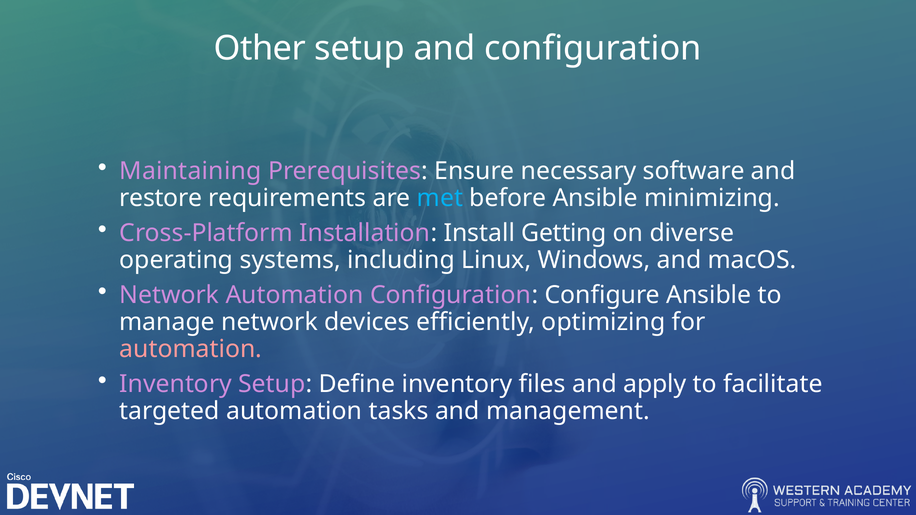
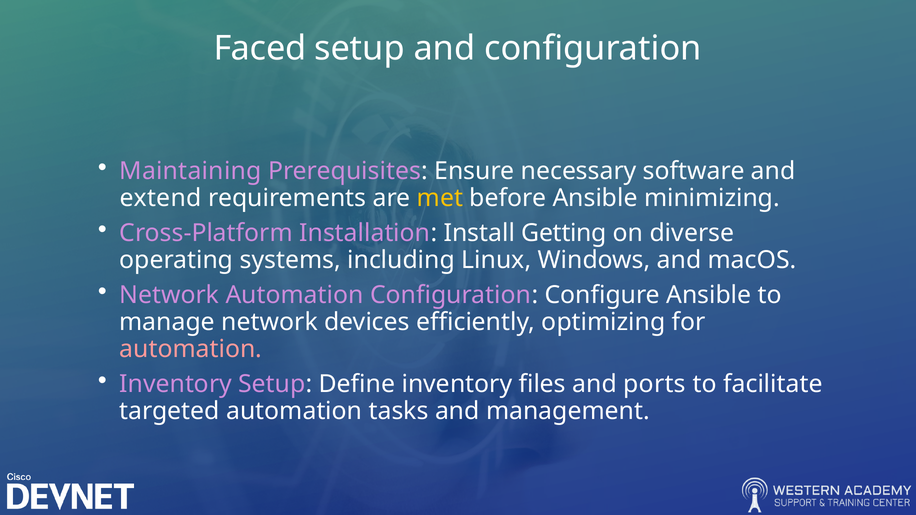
Other: Other -> Faced (260, 48)
restore: restore -> extend (160, 198)
met colour: light blue -> yellow (440, 198)
apply: apply -> ports (655, 384)
